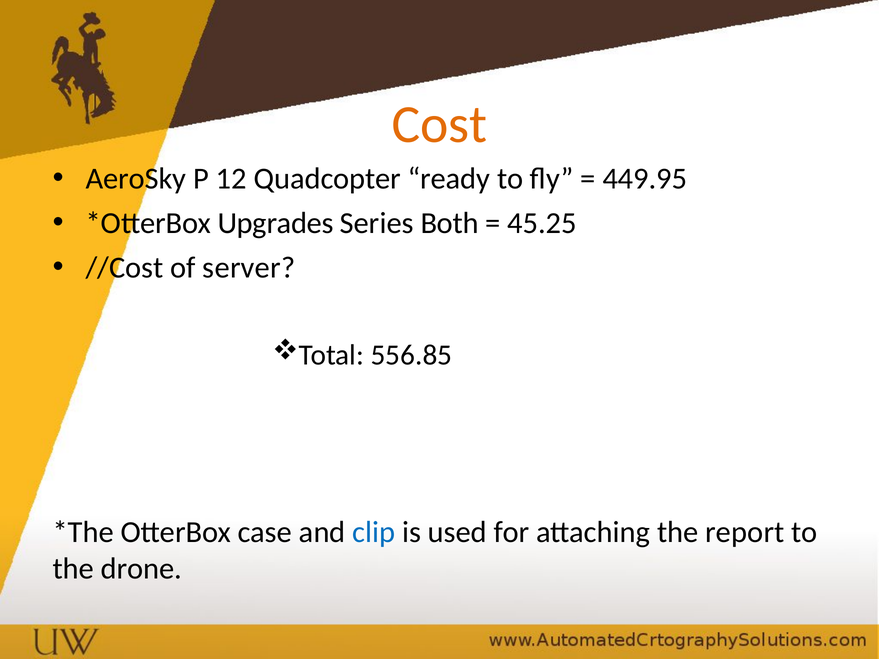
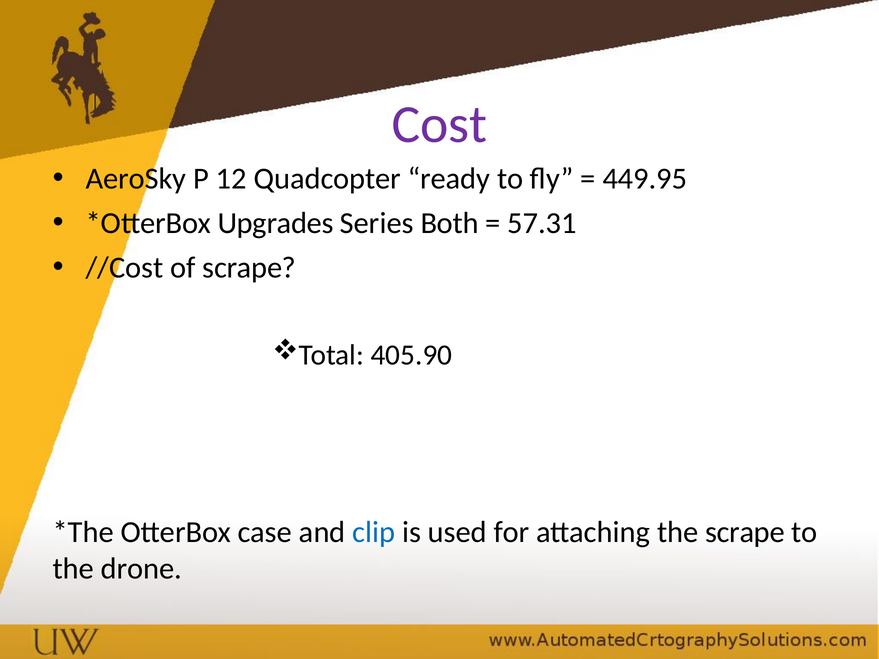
Cost colour: orange -> purple (440, 125)
45.25: 45.25 -> 57.31 (542, 223)
of server: server -> scrape (249, 268)
556.85: 556.85 -> 405.90 (411, 355)
the report: report -> scrape (745, 532)
